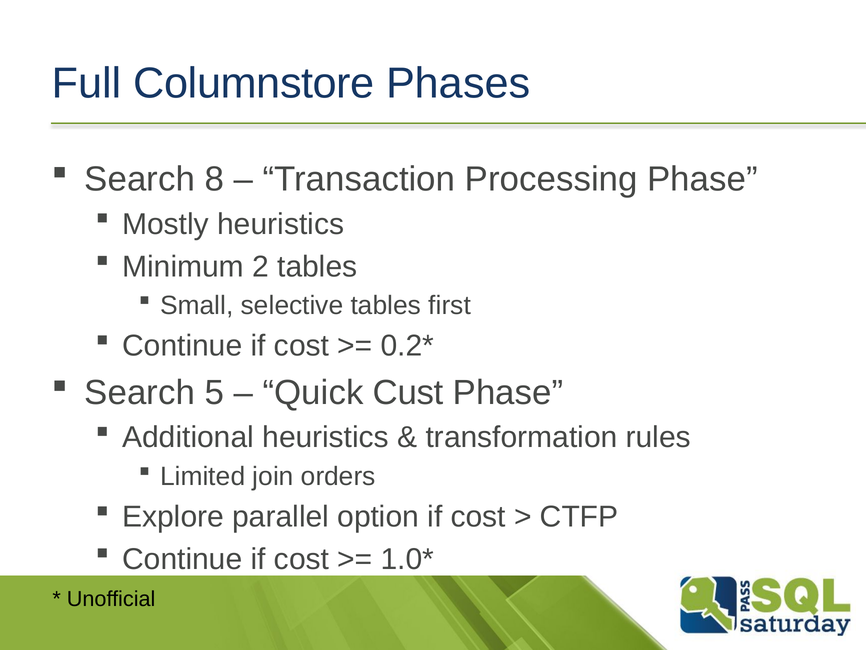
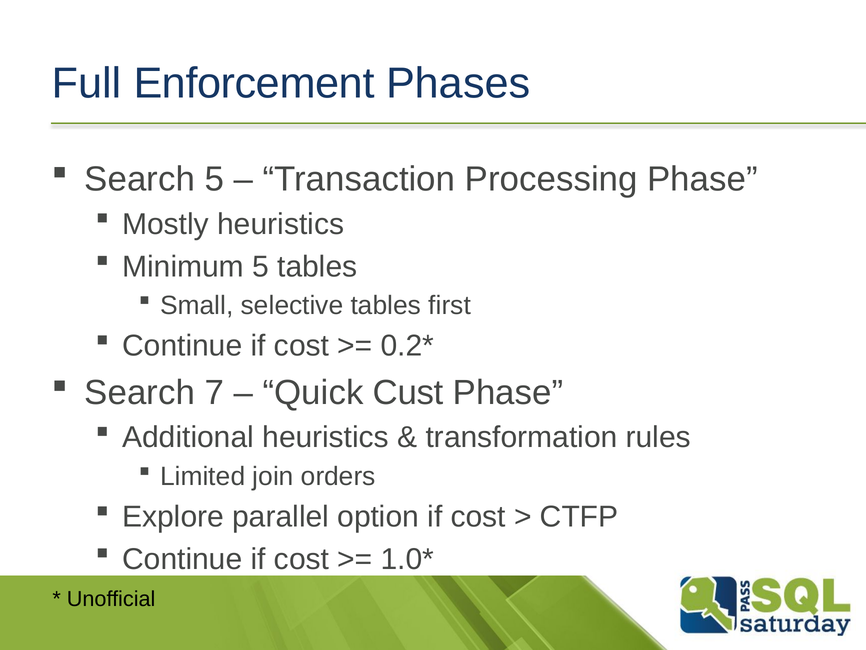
Columnstore: Columnstore -> Enforcement (254, 83)
Search 8: 8 -> 5 (214, 179)
Minimum 2: 2 -> 5 (261, 266)
5: 5 -> 7 (214, 392)
